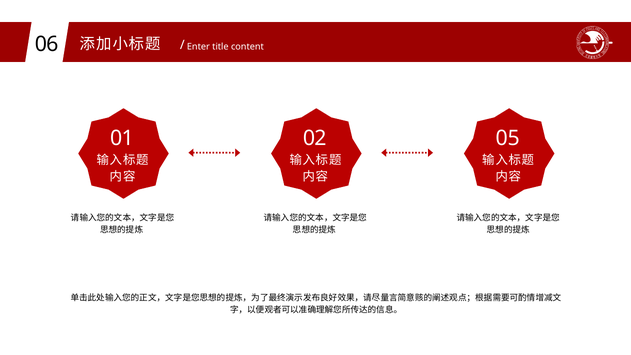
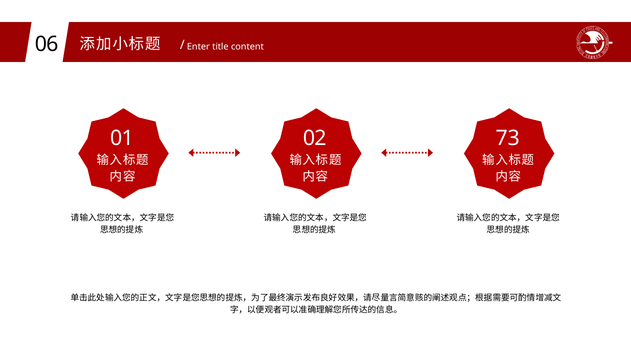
05: 05 -> 73 (508, 138)
